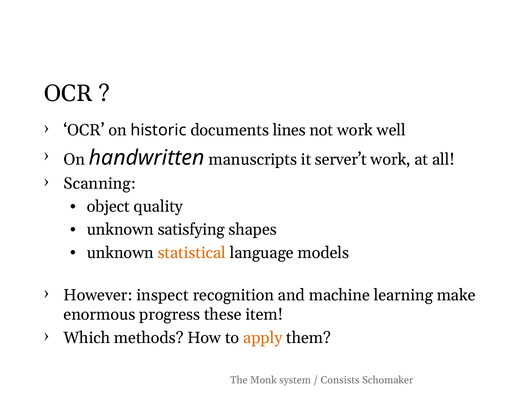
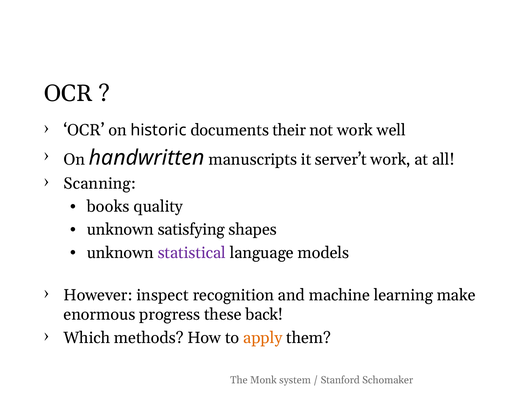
lines: lines -> their (289, 130)
object: object -> books (108, 206)
statistical colour: orange -> purple (192, 253)
item: item -> back (264, 314)
Consists: Consists -> Stanford (340, 380)
